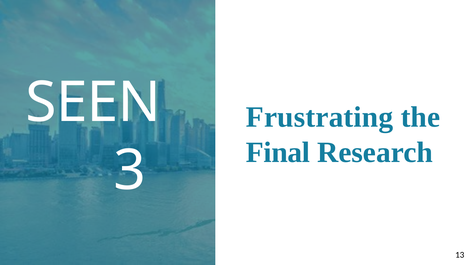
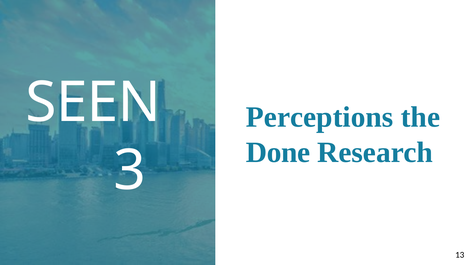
Frustrating: Frustrating -> Perceptions (320, 117)
Final: Final -> Done (278, 153)
